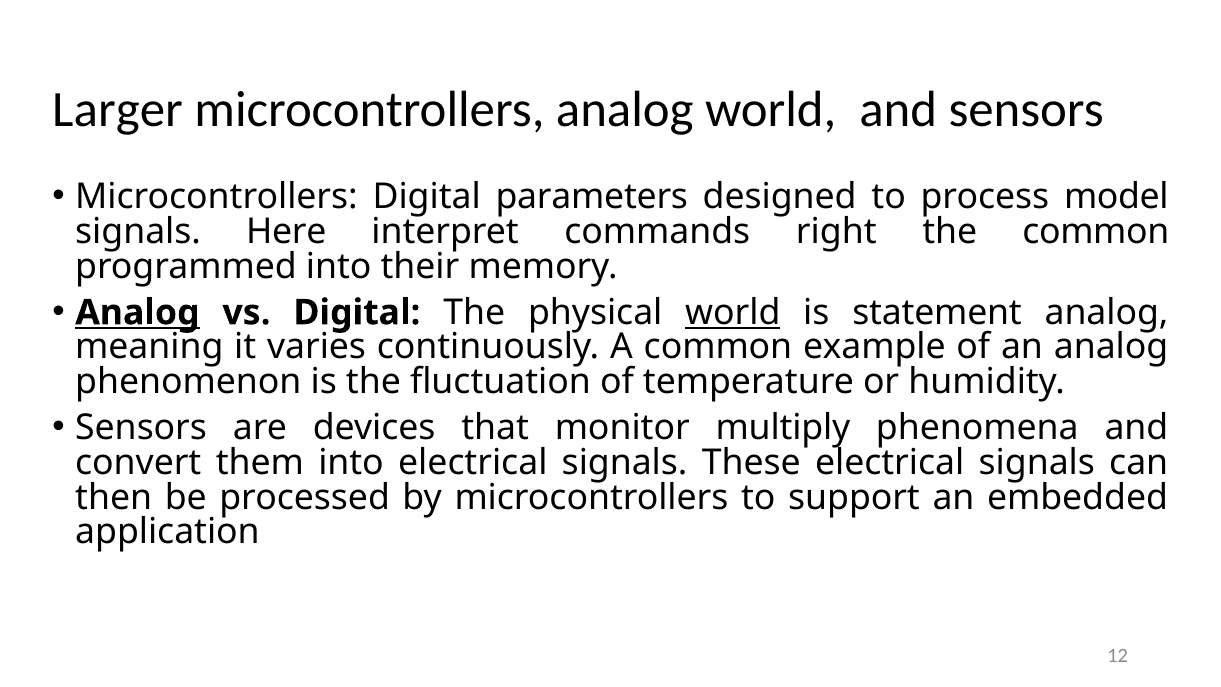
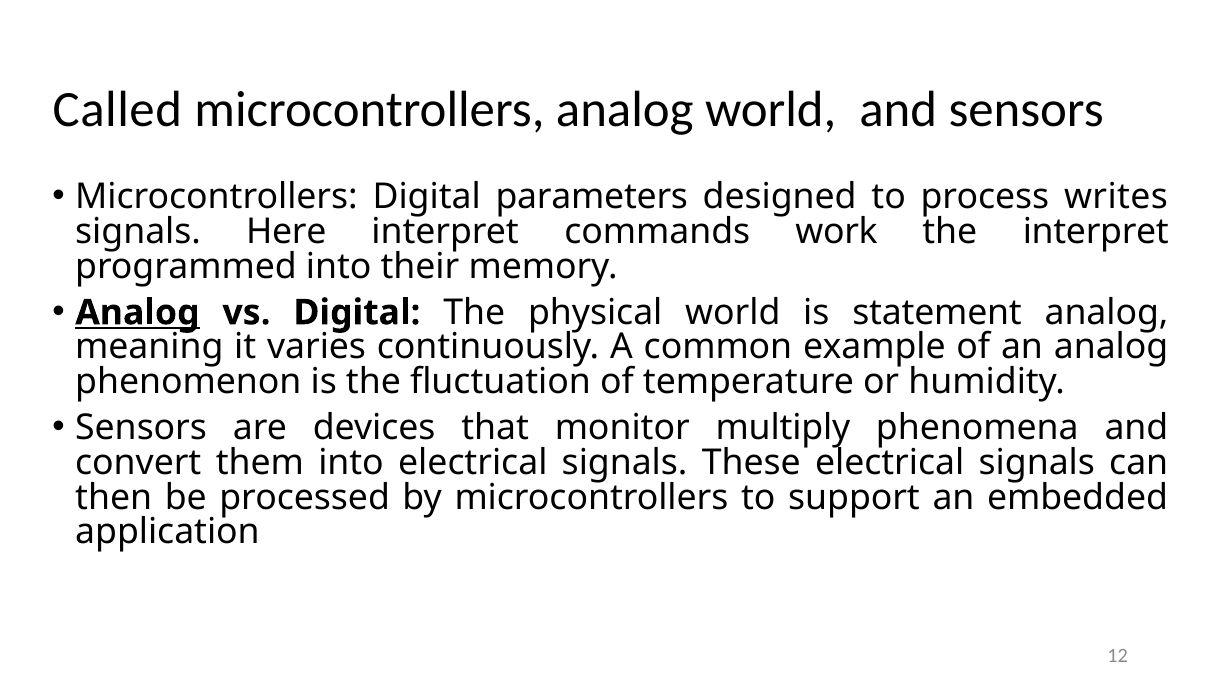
Larger: Larger -> Called (117, 110)
model: model -> writes (1116, 197)
right: right -> work (837, 232)
the common: common -> interpret (1096, 232)
world underline: present -> none (733, 312)
